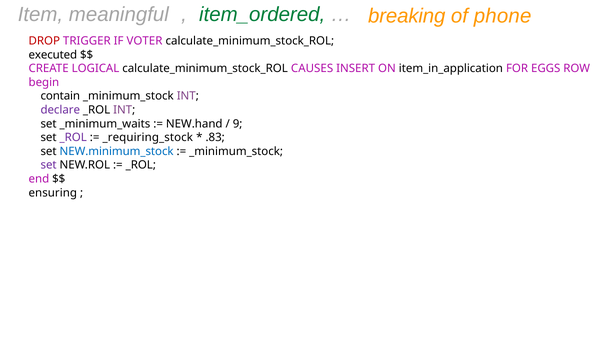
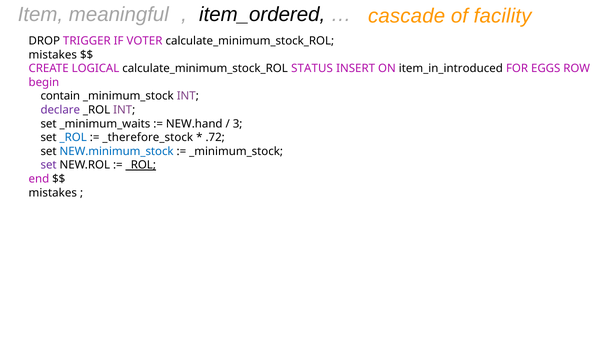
item_ordered colour: green -> black (262, 15)
breaking: breaking -> cascade (407, 16)
phone: phone -> facility (503, 16)
DROP colour: red -> black (44, 41)
executed: executed -> mistakes (53, 55)
CAUSES: CAUSES -> STATUS (312, 68)
item_in_application: item_in_application -> item_in_introduced (451, 68)
9: 9 -> 3 (238, 124)
_ROL colour: purple -> blue (73, 137)
_requiring_stock: _requiring_stock -> _therefore_stock (148, 137)
.83: .83 -> .72 (215, 137)
_ROL underline: none -> present (141, 165)
ensuring: ensuring -> mistakes (53, 193)
